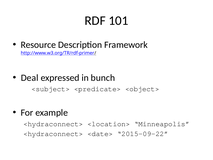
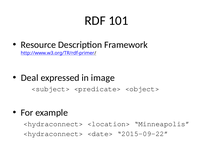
bunch: bunch -> image (103, 78)
